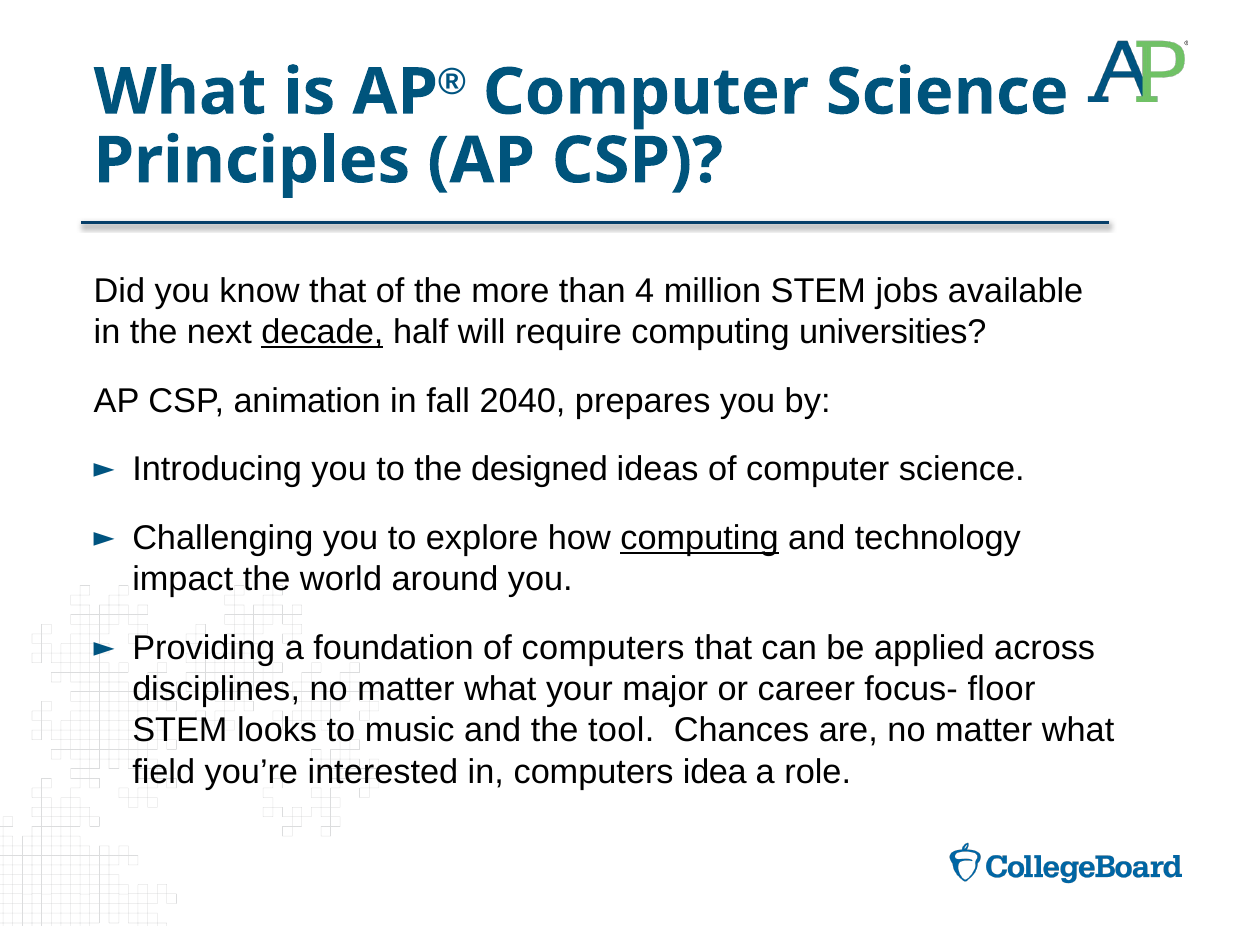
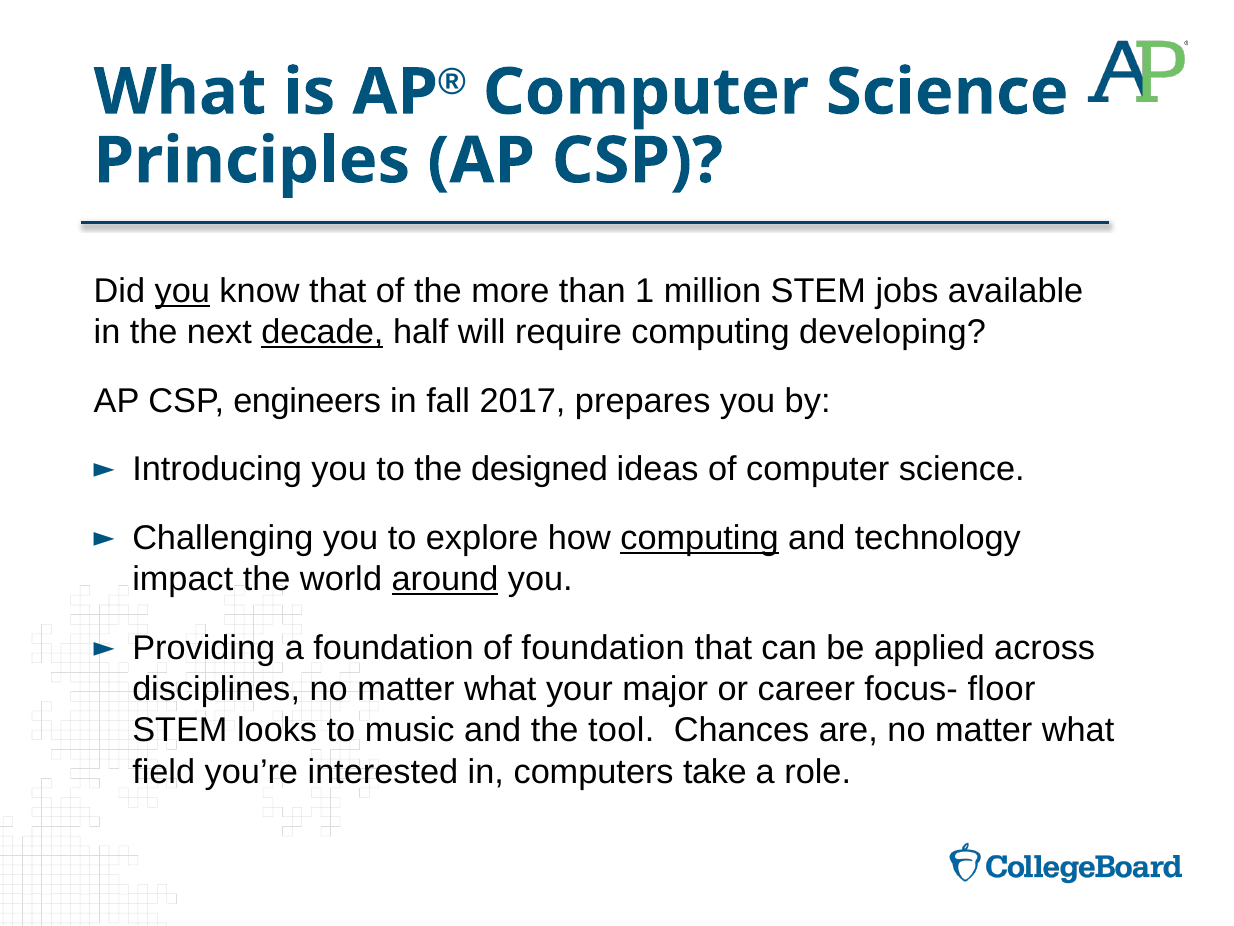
you underline: none -> present (182, 291)
4: 4 -> 1 (645, 291)
universities: universities -> developing (893, 332)
animation: animation -> engineers (307, 401)
2040: 2040 -> 2017 (523, 401)
around underline: none -> present (445, 579)
of computers: computers -> foundation (603, 648)
idea: idea -> take (715, 771)
